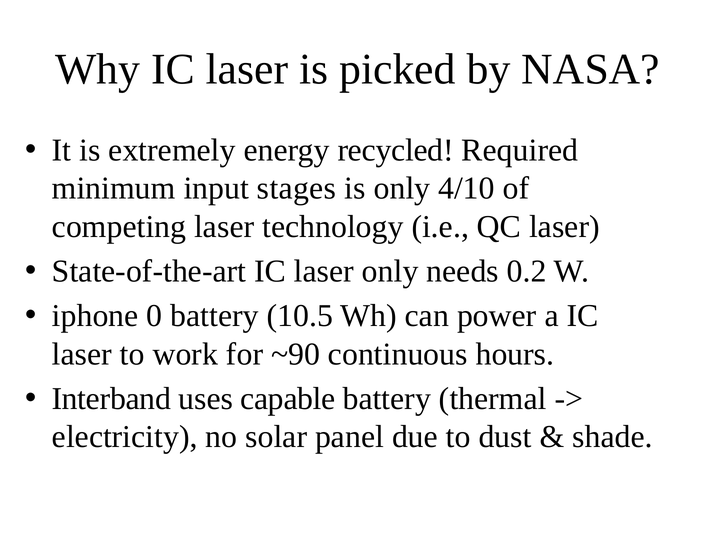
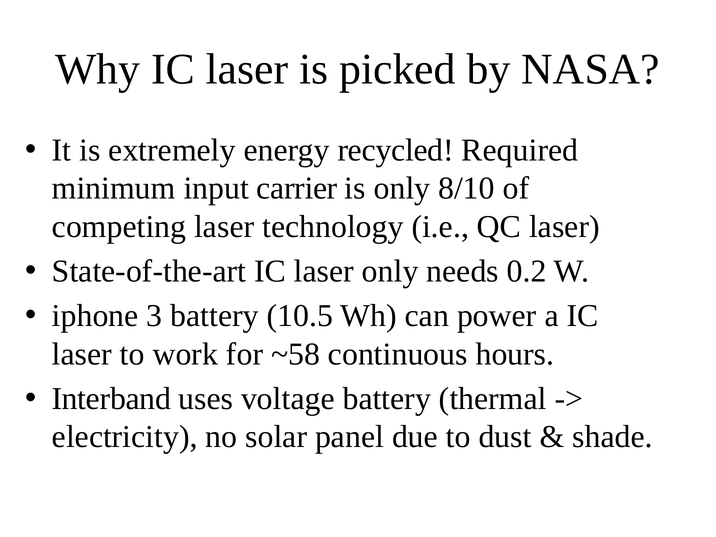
stages: stages -> carrier (297, 188)
4/10: 4/10 -> 8/10 (467, 188)
0: 0 -> 3 (154, 316)
~90: ~90 -> ~58 (296, 354)
capable: capable -> voltage (288, 399)
